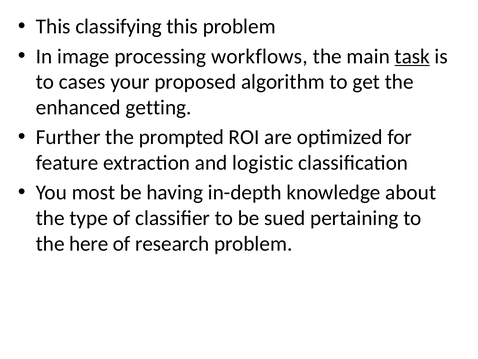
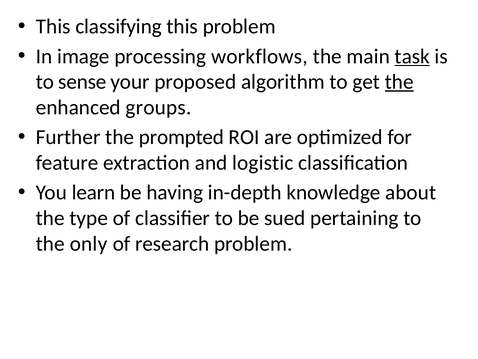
cases: cases -> sense (82, 82)
the underline: none -> present (399, 82)
getting: getting -> groups (159, 107)
most: most -> learn (94, 192)
here: here -> only (89, 243)
